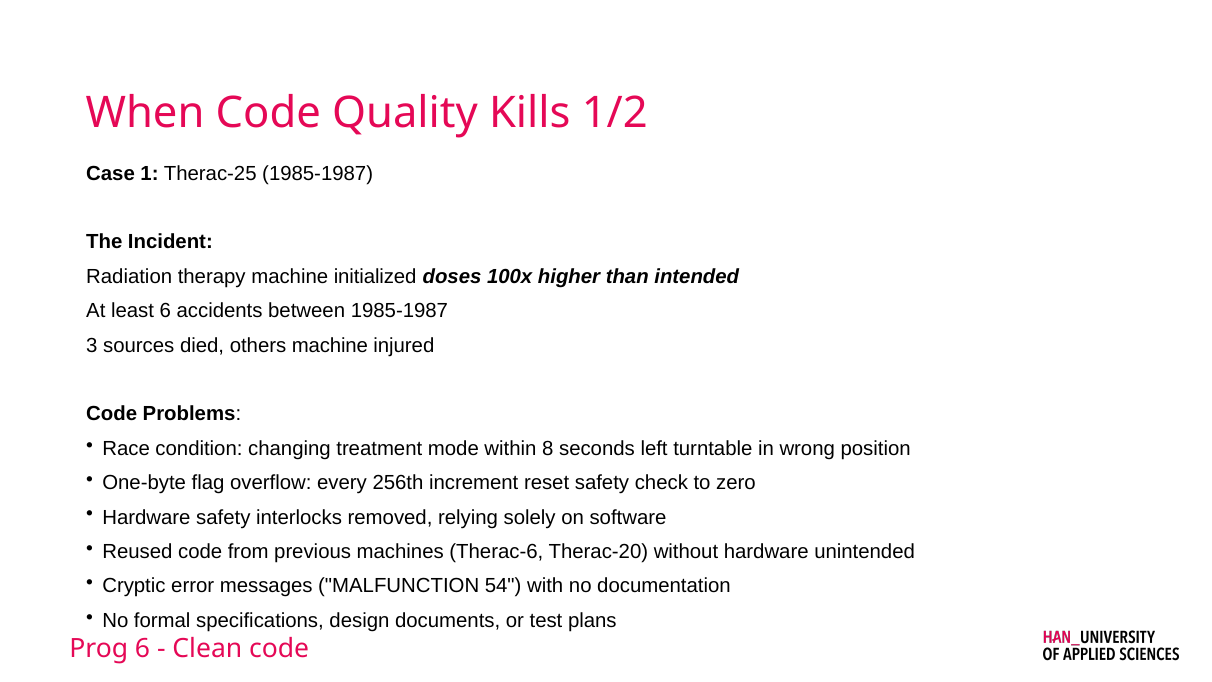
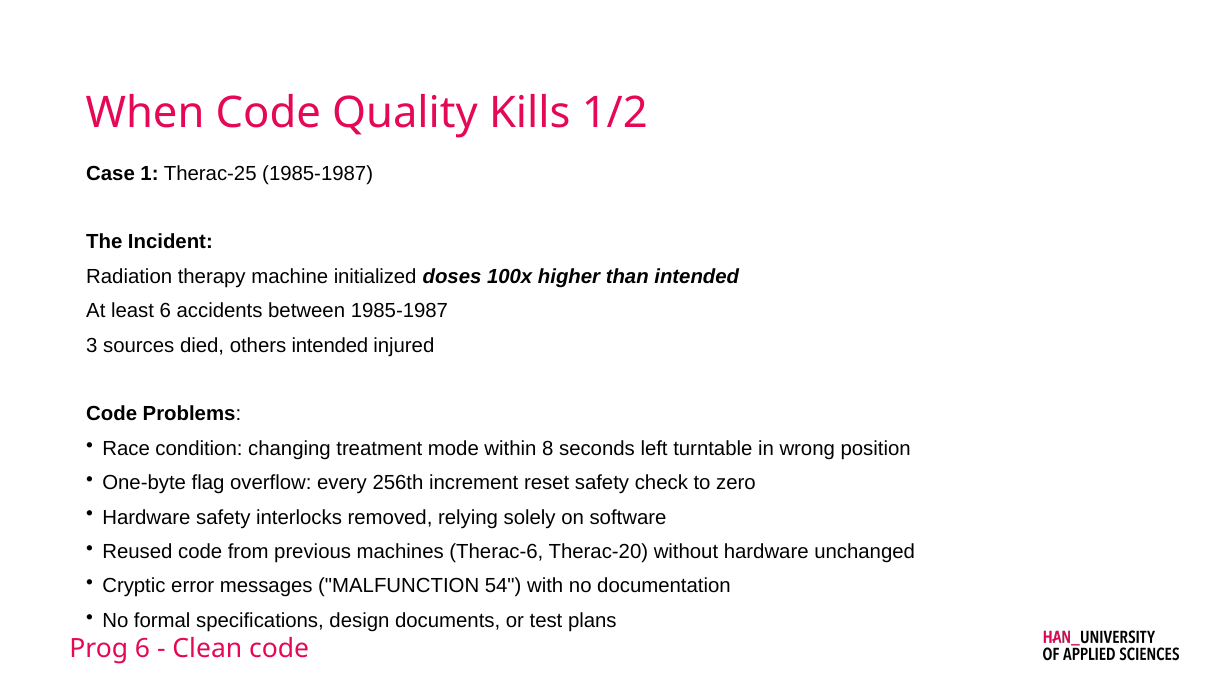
others machine: machine -> intended (330, 345)
unintended: unintended -> unchanged (865, 552)
